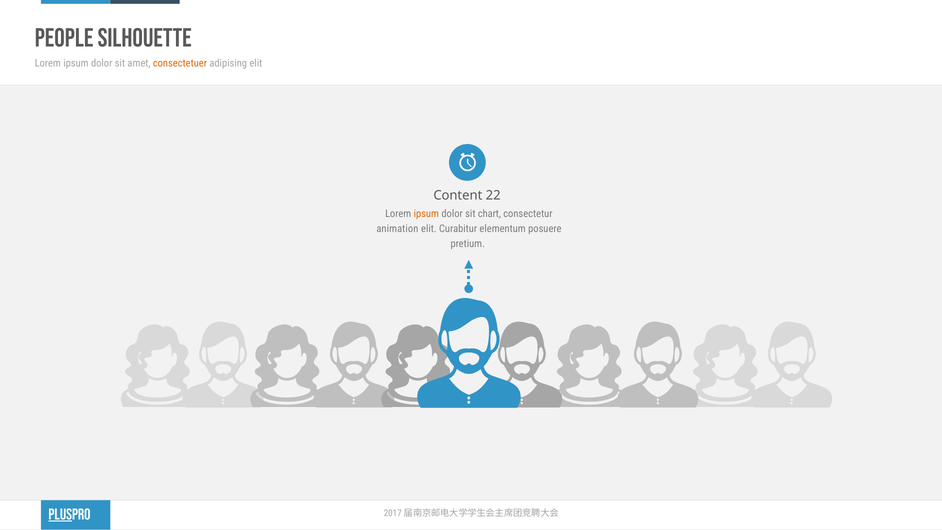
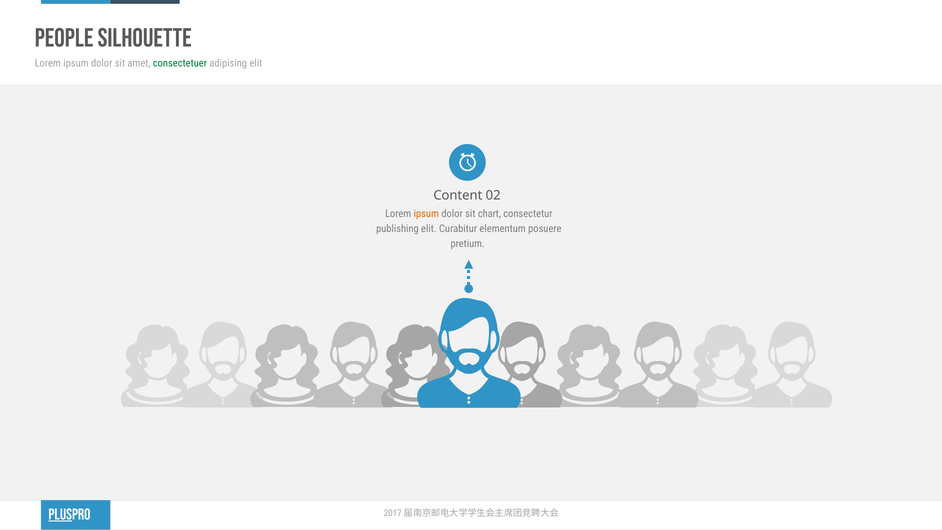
consectetuer colour: orange -> green (180, 63)
22: 22 -> 02 (493, 196)
animation: animation -> publishing (397, 229)
